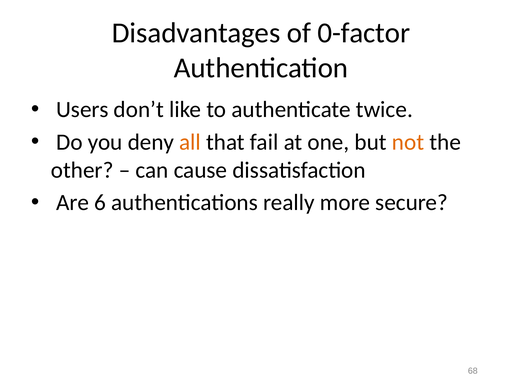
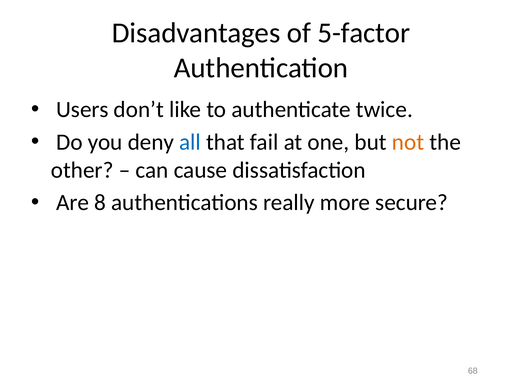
0-factor: 0-factor -> 5-factor (364, 33)
all colour: orange -> blue (190, 142)
6: 6 -> 8 (100, 202)
